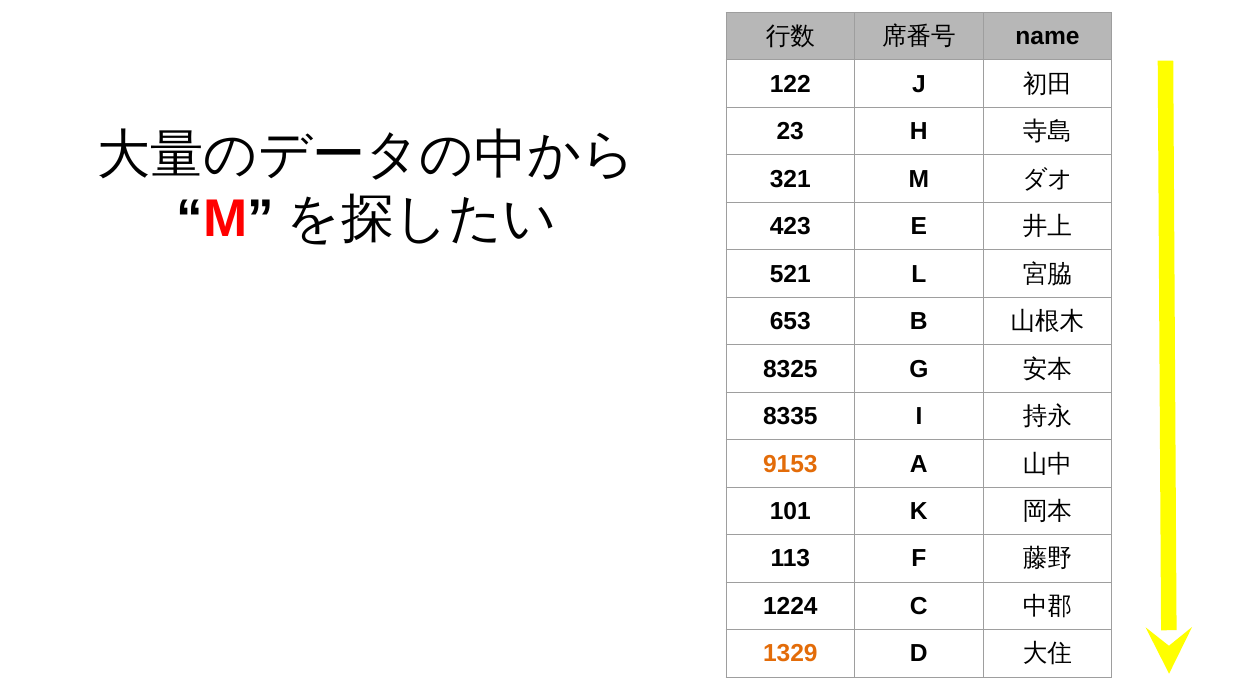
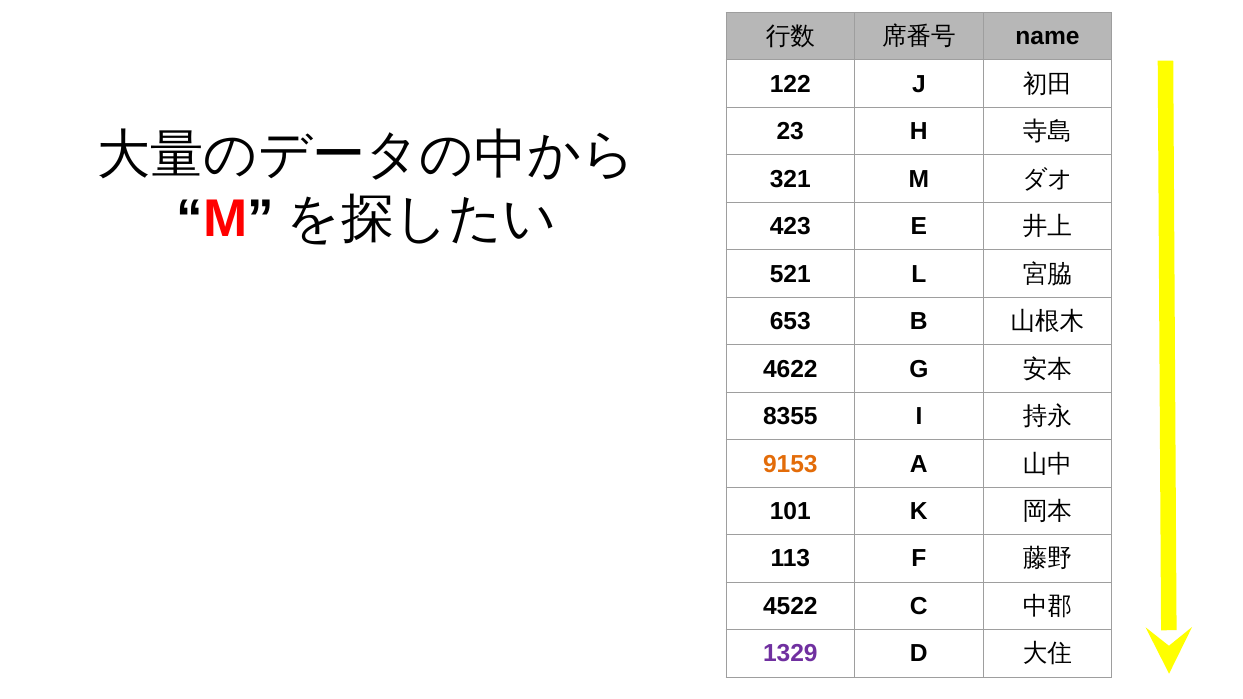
8325: 8325 -> 4622 (790, 369)
8335: 8335 -> 8355 (790, 417)
1224: 1224 -> 4522 (790, 607)
1329 colour: orange -> purple (790, 654)
